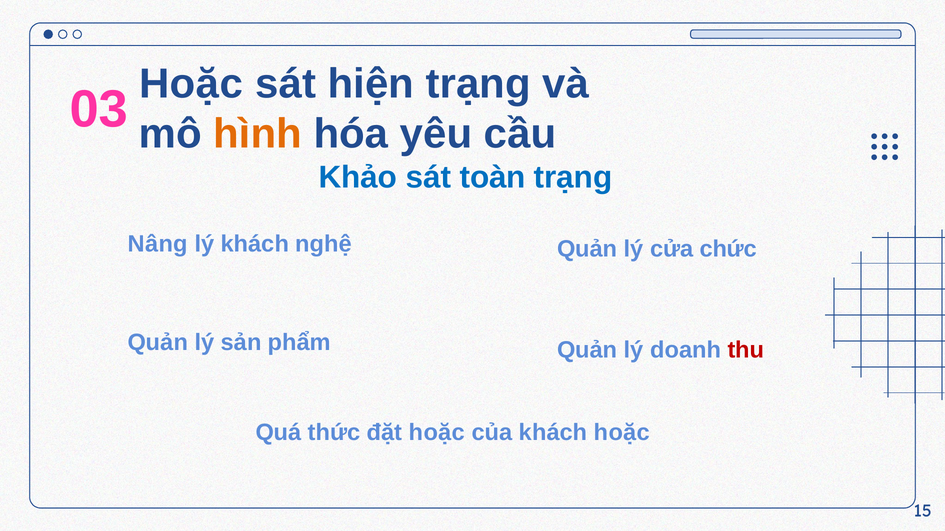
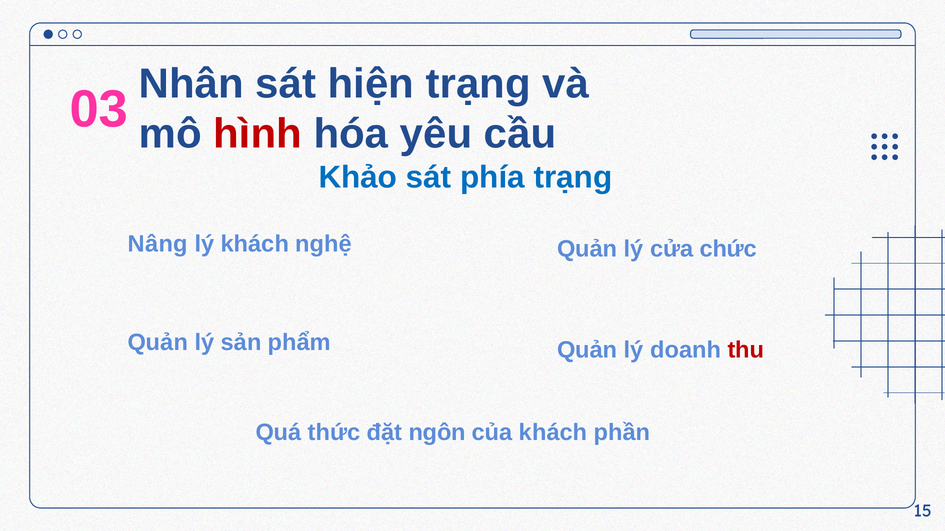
Hoặc: Hoặc -> Nhân (191, 84)
hình colour: orange -> red (258, 134)
toàn: toàn -> phía (493, 178)
đặt hoặc: hoặc -> ngôn (437, 433)
khách hoặc: hoặc -> phần (622, 433)
